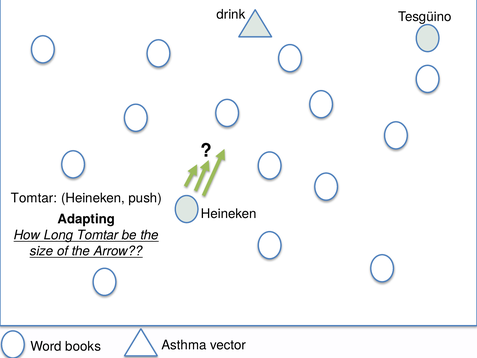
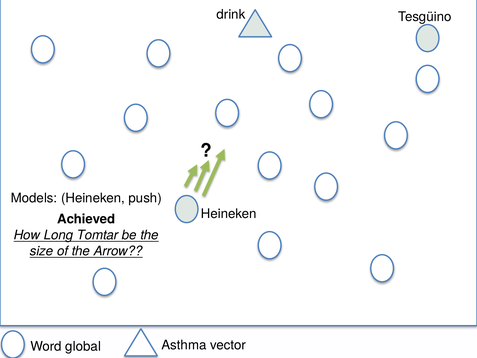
Tomtar: Tomtar -> Models (34, 198)
Adapting: Adapting -> Achieved (86, 219)
books: books -> global (83, 346)
